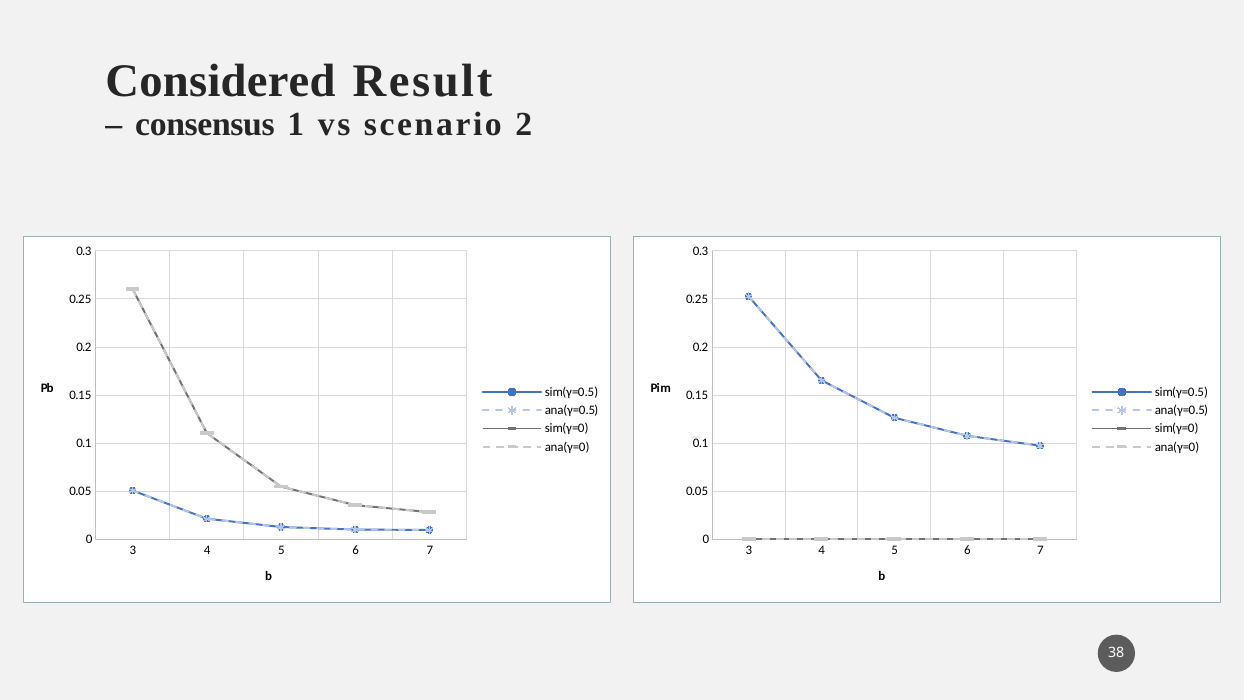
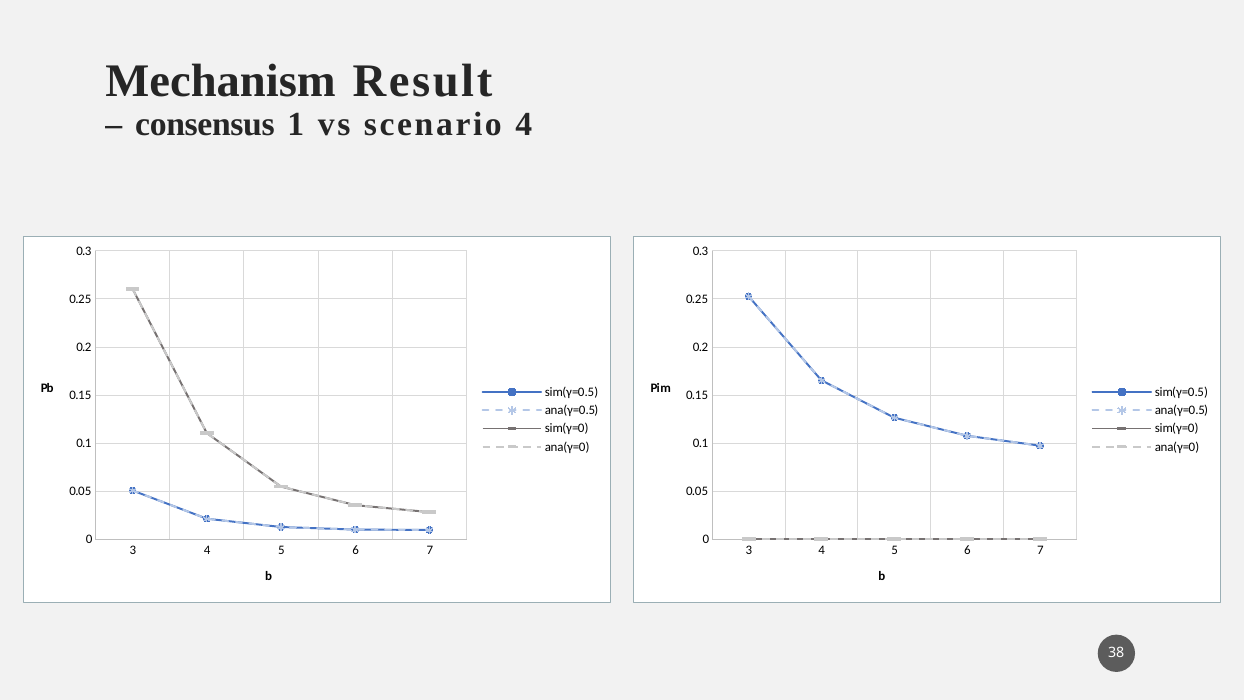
Considered: Considered -> Mechanism (221, 81)
scenario 2: 2 -> 4 (524, 124)
